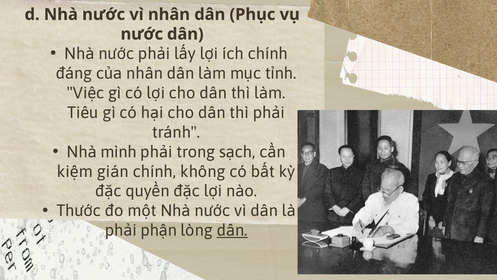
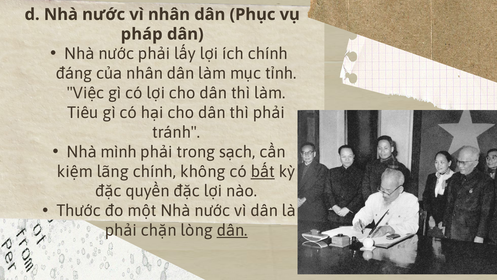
nước: nước -> pháp (142, 34)
gián: gián -> lãng (113, 171)
bất underline: none -> present (263, 171)
phận: phận -> chặn (159, 230)
